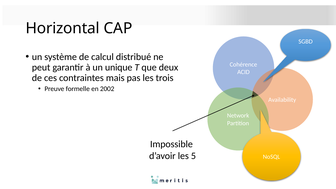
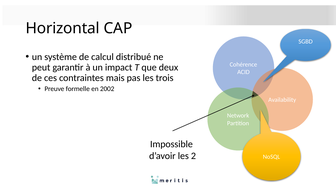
unique: unique -> impact (119, 67)
5: 5 -> 2 (193, 156)
